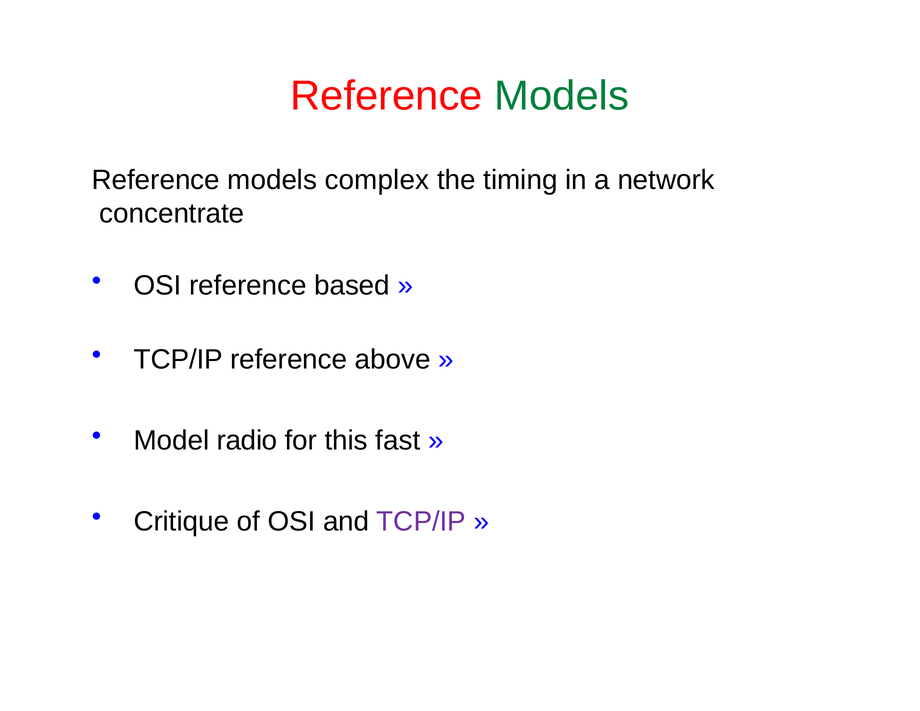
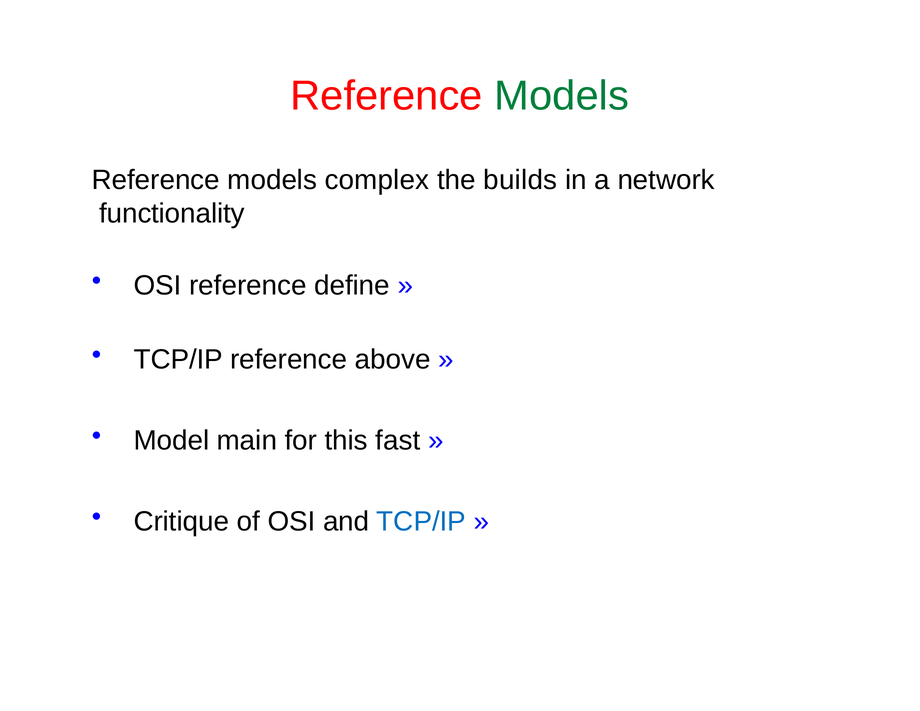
timing: timing -> builds (520, 180)
concentrate: concentrate -> functionality (172, 214)
based: based -> define (352, 286)
radio: radio -> main (247, 441)
TCP/IP colour: purple -> blue (421, 521)
